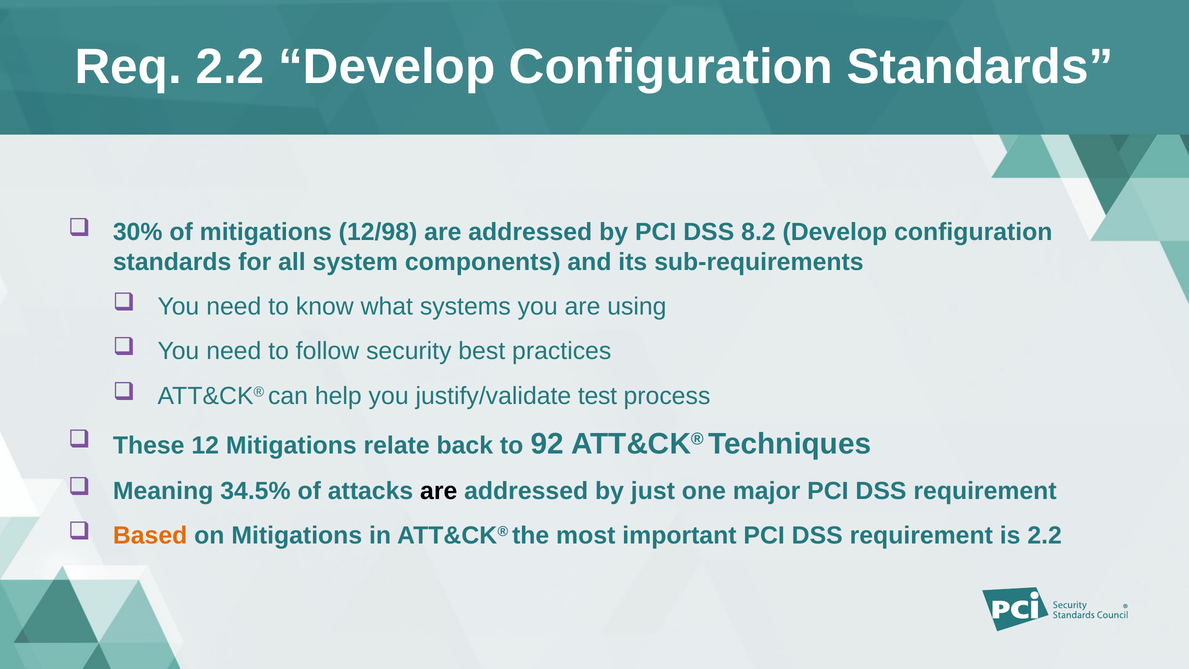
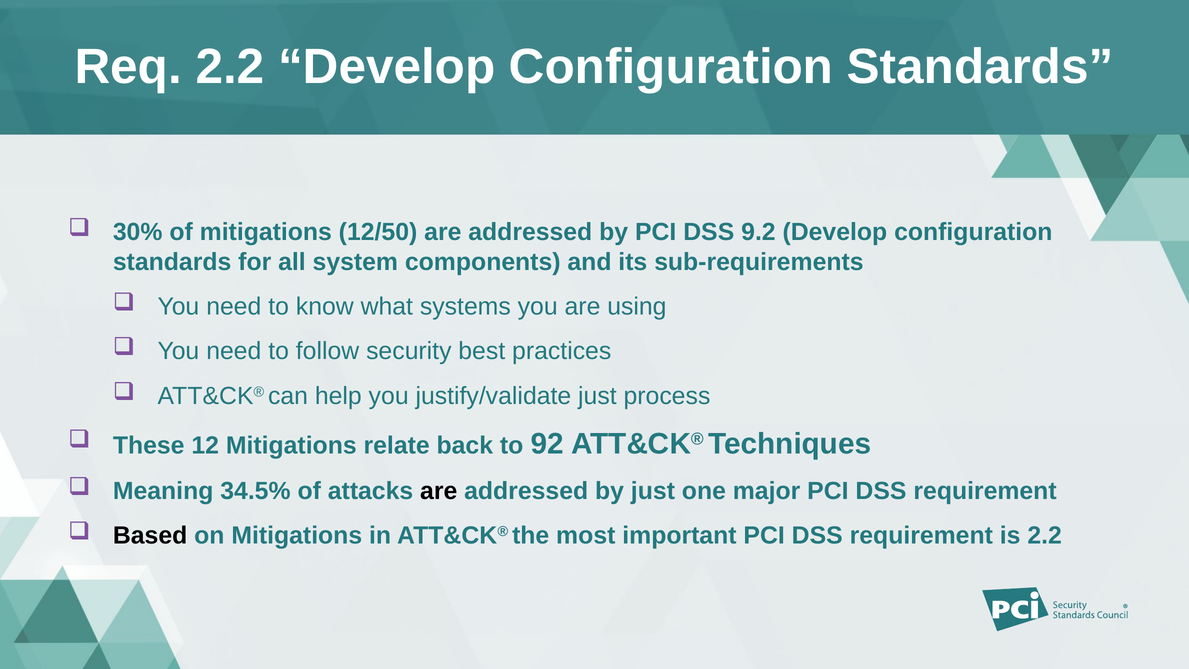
12/98: 12/98 -> 12/50 (378, 232)
8.2: 8.2 -> 9.2 (758, 232)
justify/validate test: test -> just (597, 396)
Based colour: orange -> black (150, 536)
